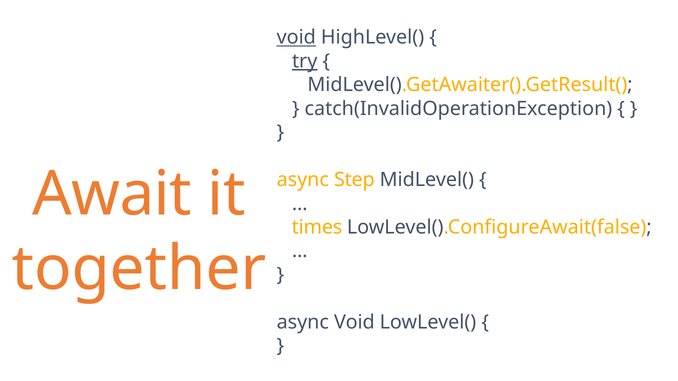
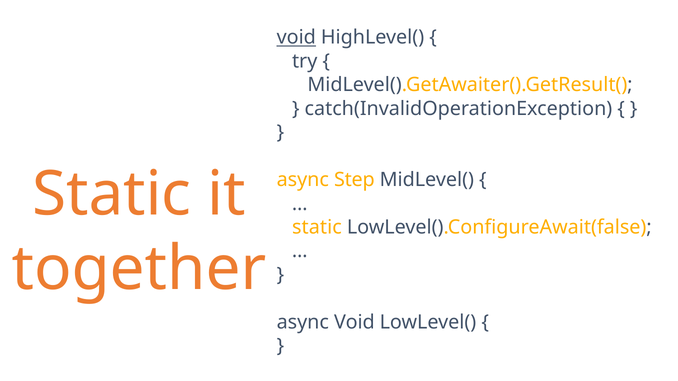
try underline: present -> none (305, 61)
Await: Await -> Static (112, 195)
times: times -> static (317, 227)
